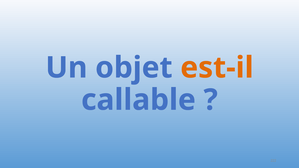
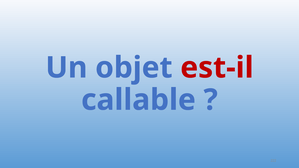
est-il colour: orange -> red (217, 68)
